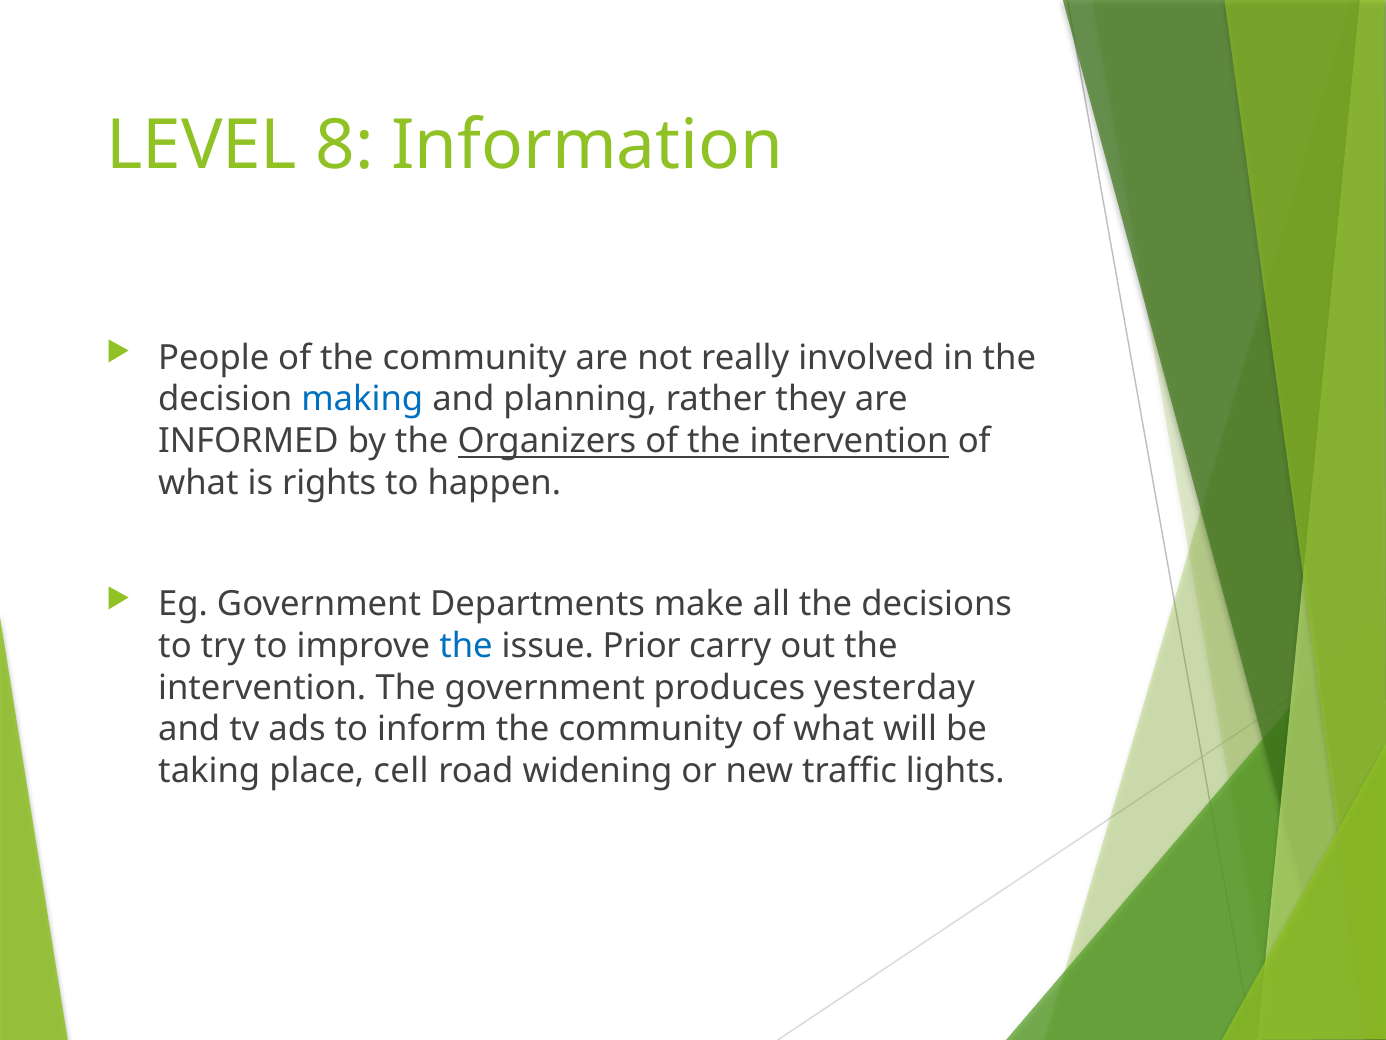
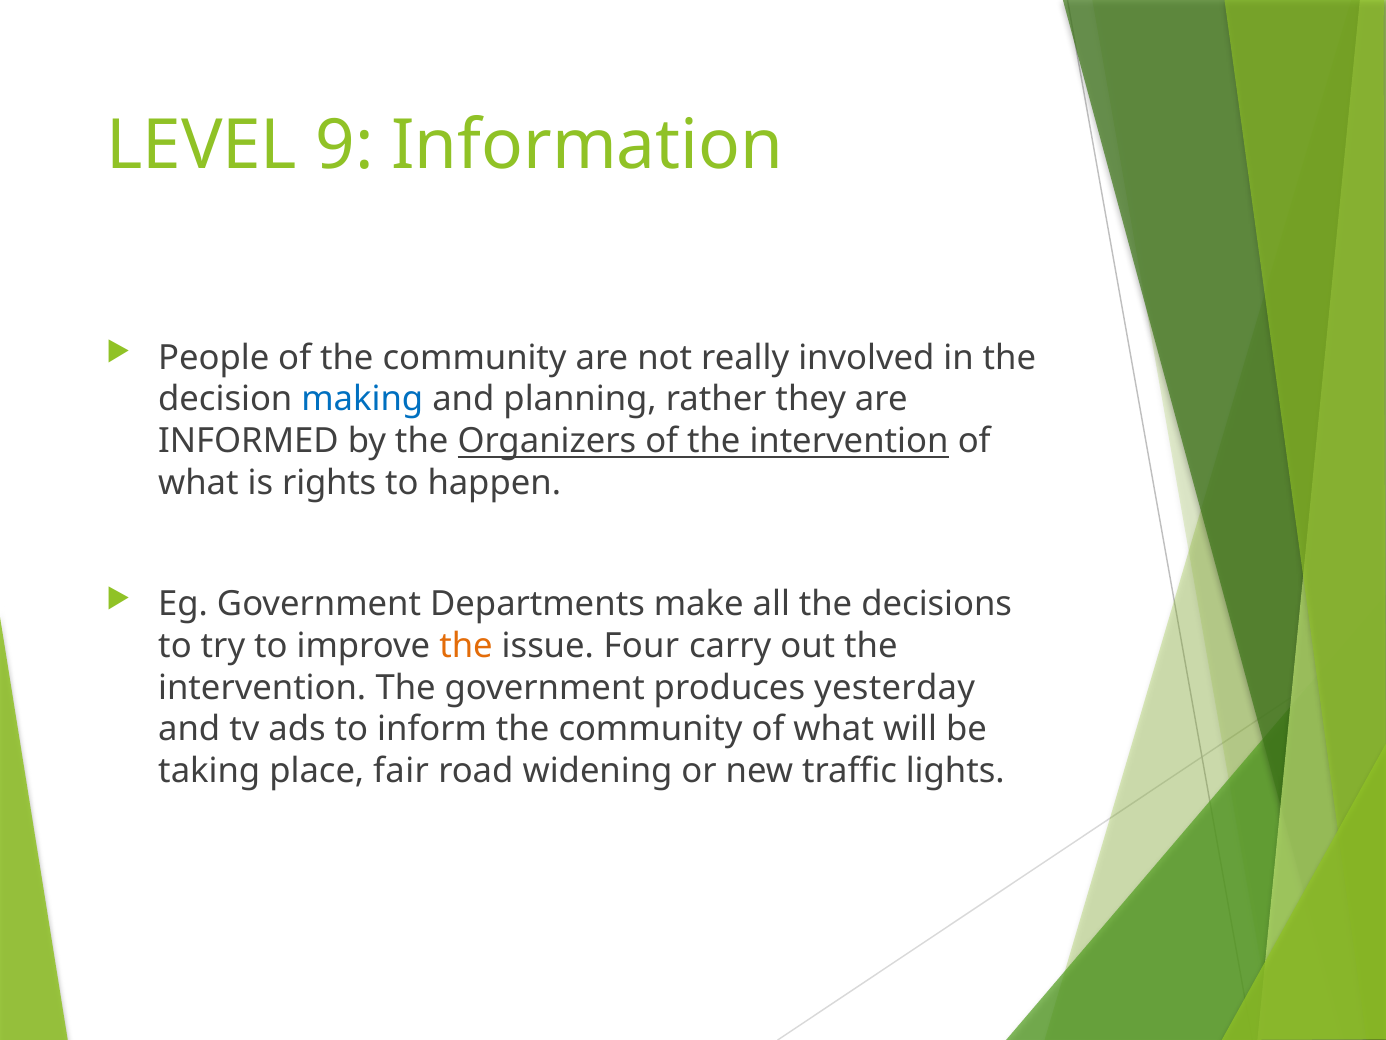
8: 8 -> 9 (345, 146)
the colour: blue -> orange (466, 646)
Prior: Prior -> Four (641, 646)
cell: cell -> fair (401, 770)
